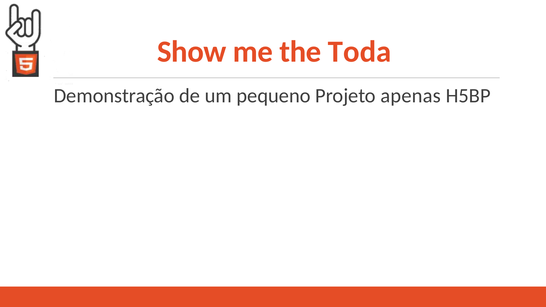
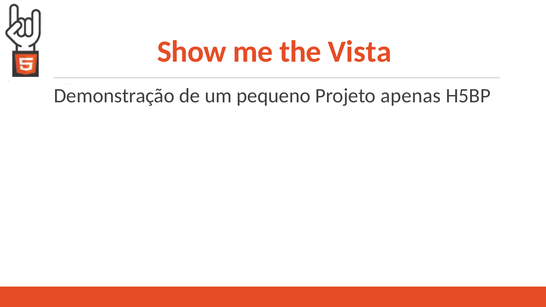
Toda: Toda -> Vista (360, 52)
